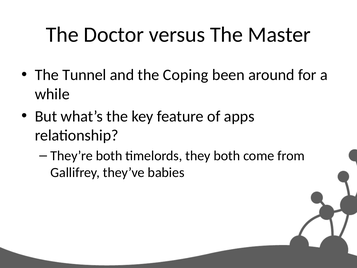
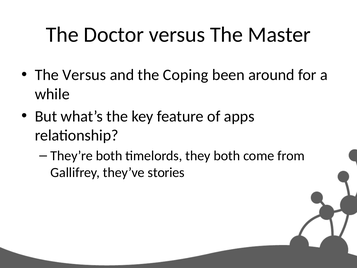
The Tunnel: Tunnel -> Versus (84, 75)
babies: babies -> stories (166, 172)
